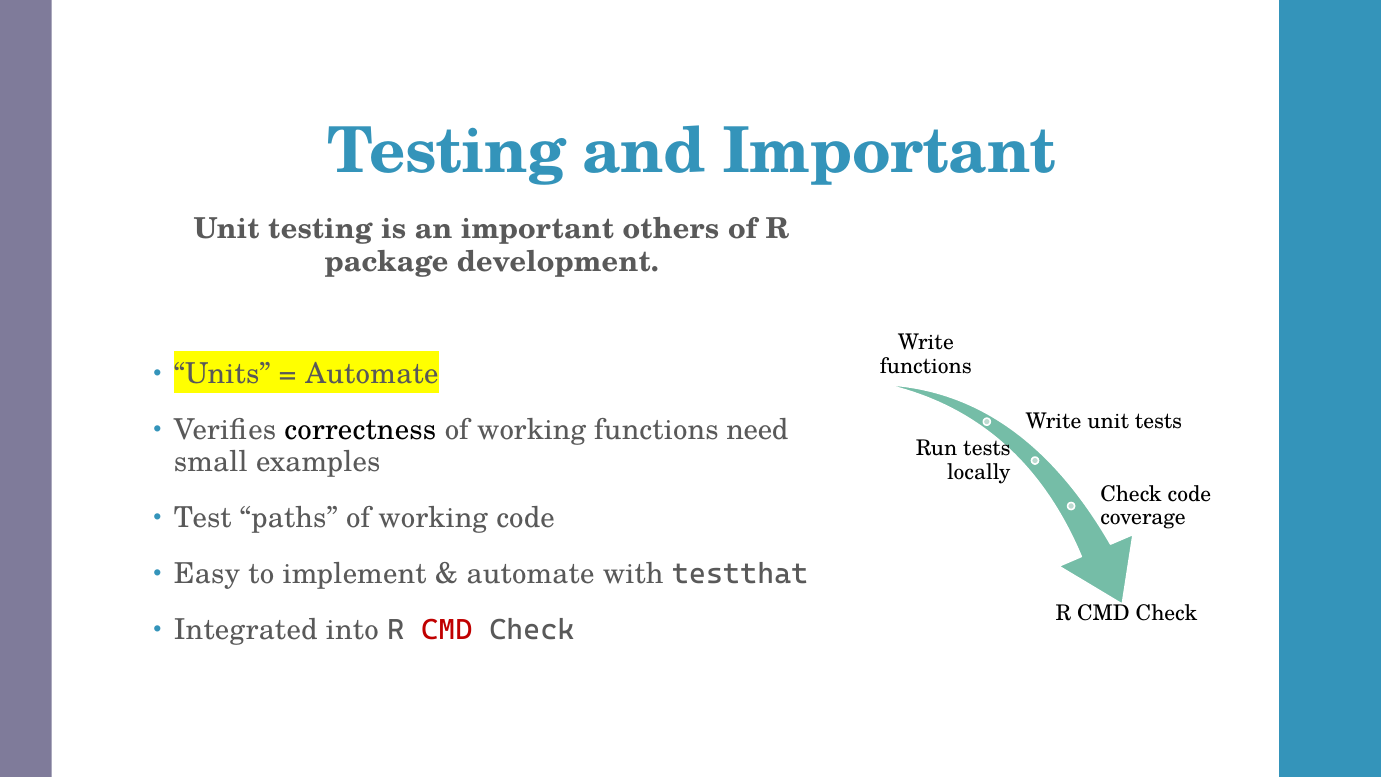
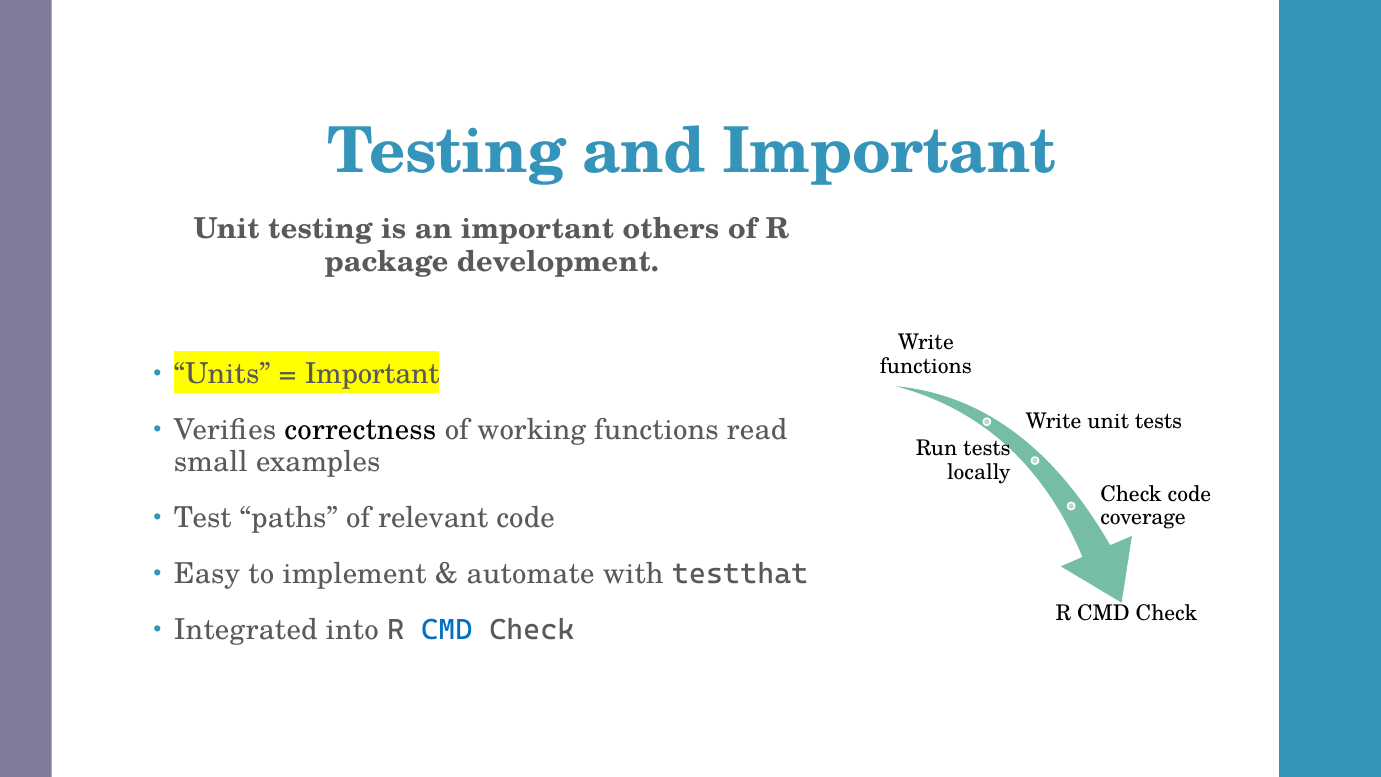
Automate: Automate -> Important (372, 374)
need: need -> read (757, 429)
paths of working: working -> relevant (433, 518)
CMD colour: red -> blue (447, 630)
